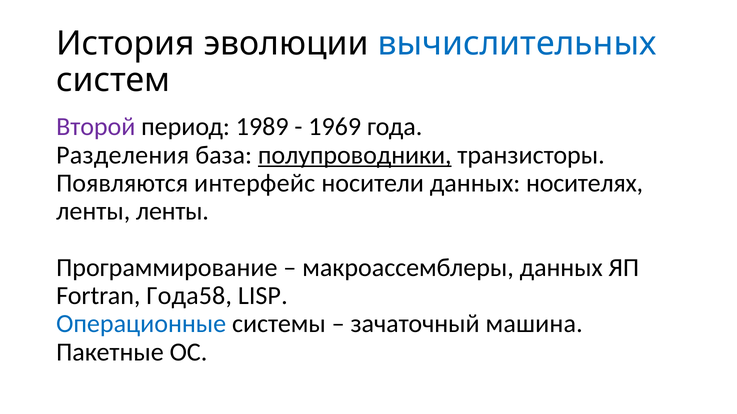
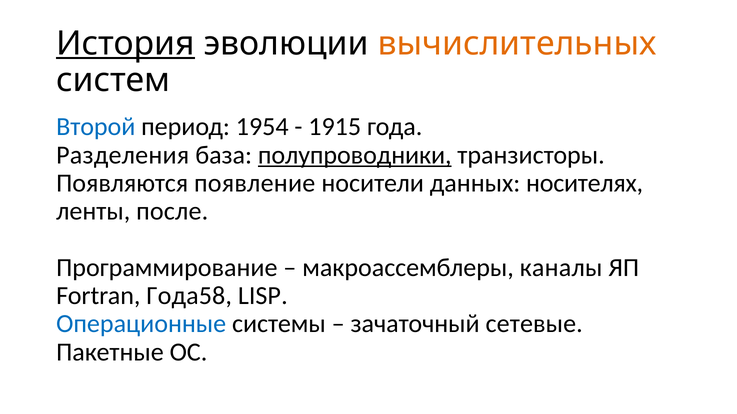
История underline: none -> present (126, 44)
вычислительных colour: blue -> orange (517, 44)
Второй colour: purple -> blue (96, 127)
1989: 1989 -> 1954 (262, 127)
1969: 1969 -> 1915 (335, 127)
интерфейс: интерфейс -> появление (255, 183)
ленты ленты: ленты -> после (172, 212)
макроассемблеры данных: данных -> каналы (561, 268)
машина: машина -> сетевые (534, 324)
